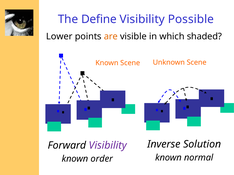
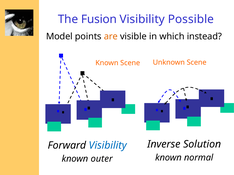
Define: Define -> Fusion (99, 19)
Lower: Lower -> Model (59, 37)
shaded: shaded -> instead (204, 37)
Visibility colour: purple -> blue (108, 146)
order: order -> outer (102, 159)
